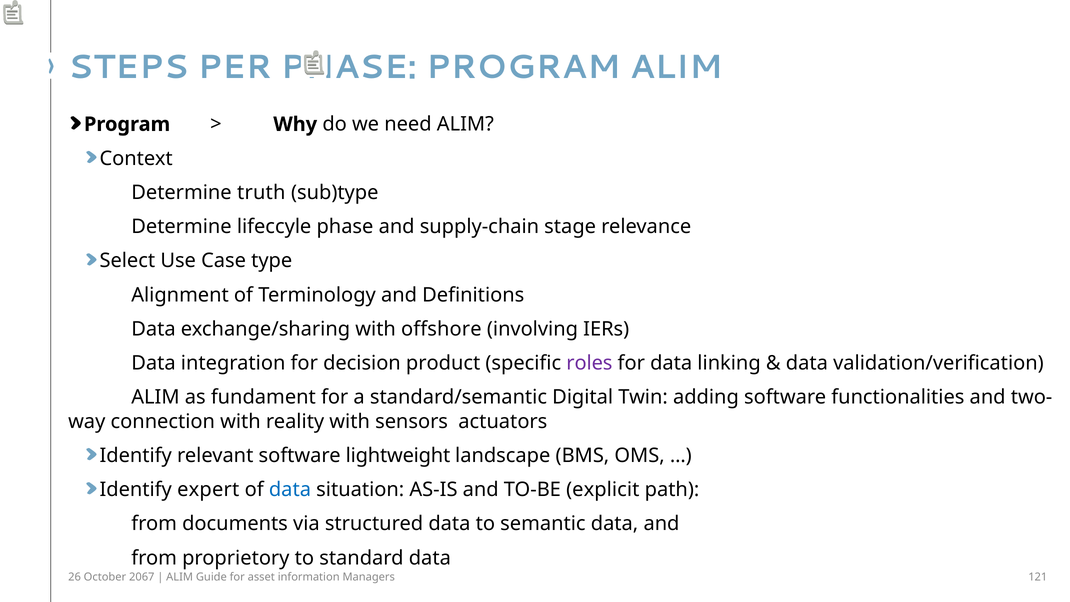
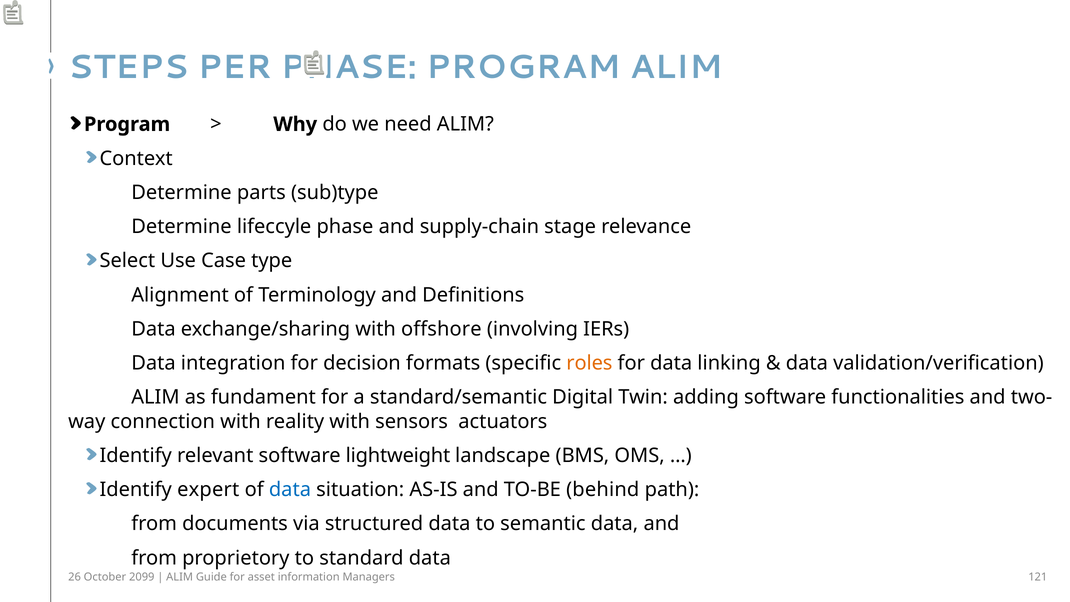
truth: truth -> parts (261, 192)
product: product -> formats (443, 363)
roles colour: purple -> orange (589, 363)
explicit: explicit -> behind (603, 490)
2067: 2067 -> 2099 (142, 577)
